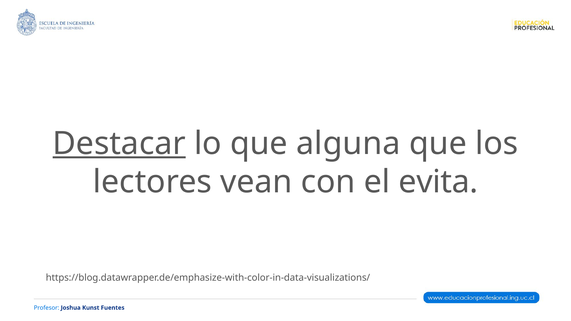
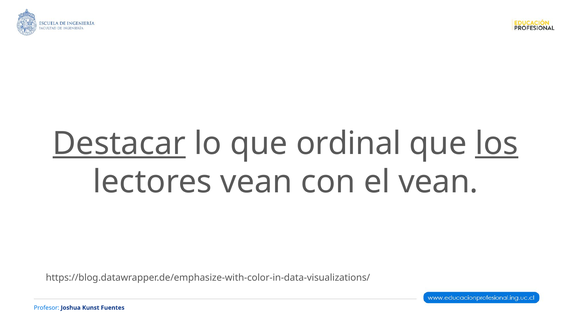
alguna: alguna -> ordinal (349, 144)
los underline: none -> present (497, 144)
el evita: evita -> vean (438, 182)
